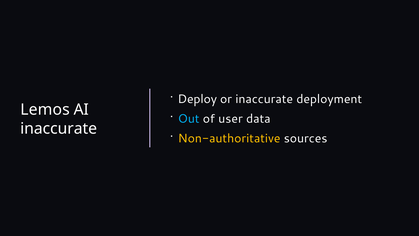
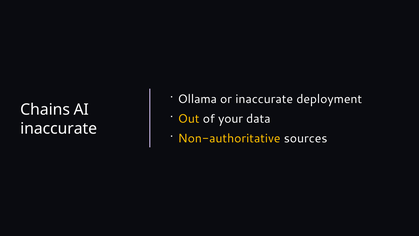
Deploy: Deploy -> Ollama (197, 99)
Lemos: Lemos -> Chains (45, 109)
Out colour: light blue -> yellow (189, 119)
user: user -> your (231, 119)
